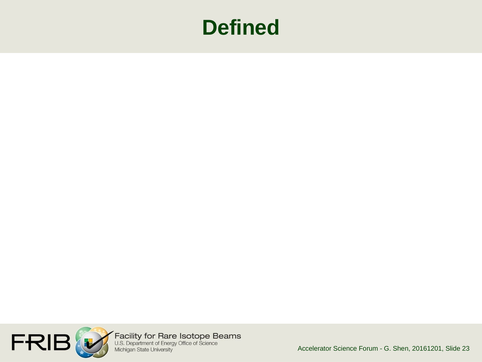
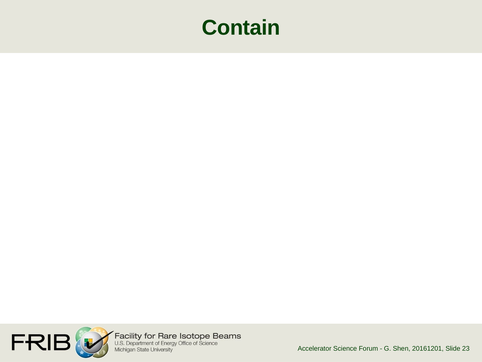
Defined: Defined -> Contain (241, 28)
